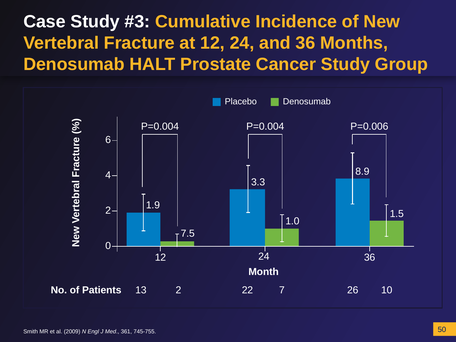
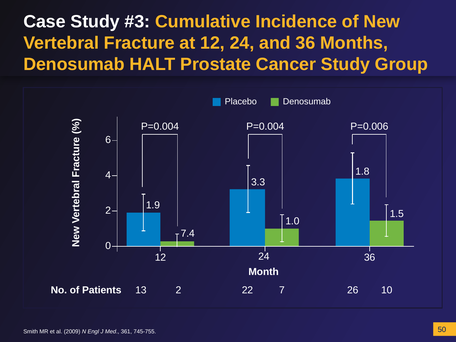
8.9: 8.9 -> 1.8 (362, 171)
7.5: 7.5 -> 7.4 (188, 233)
